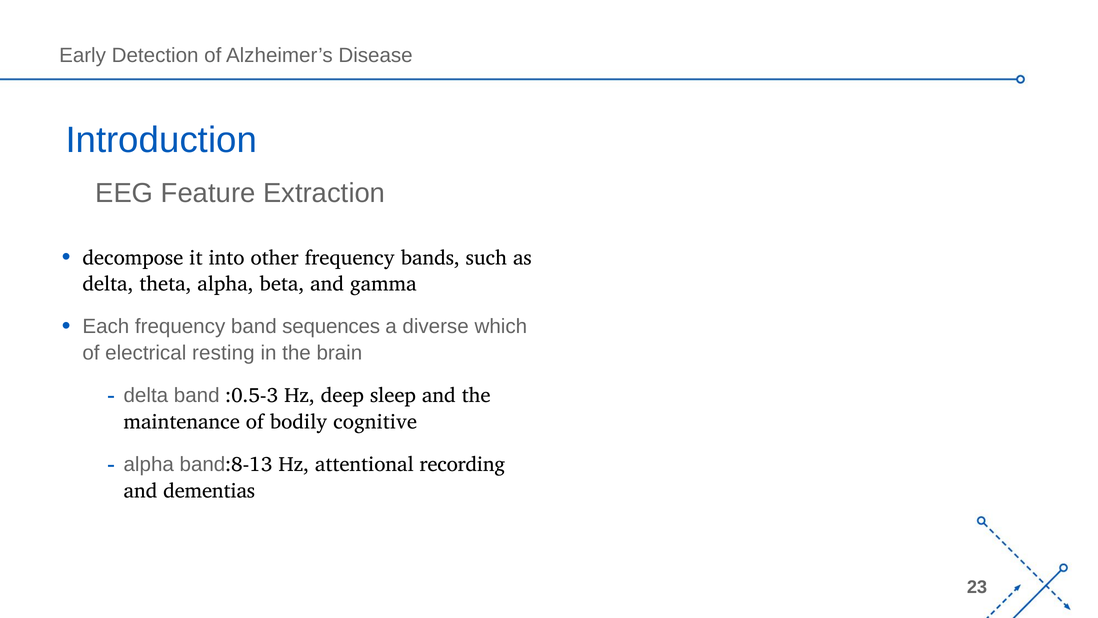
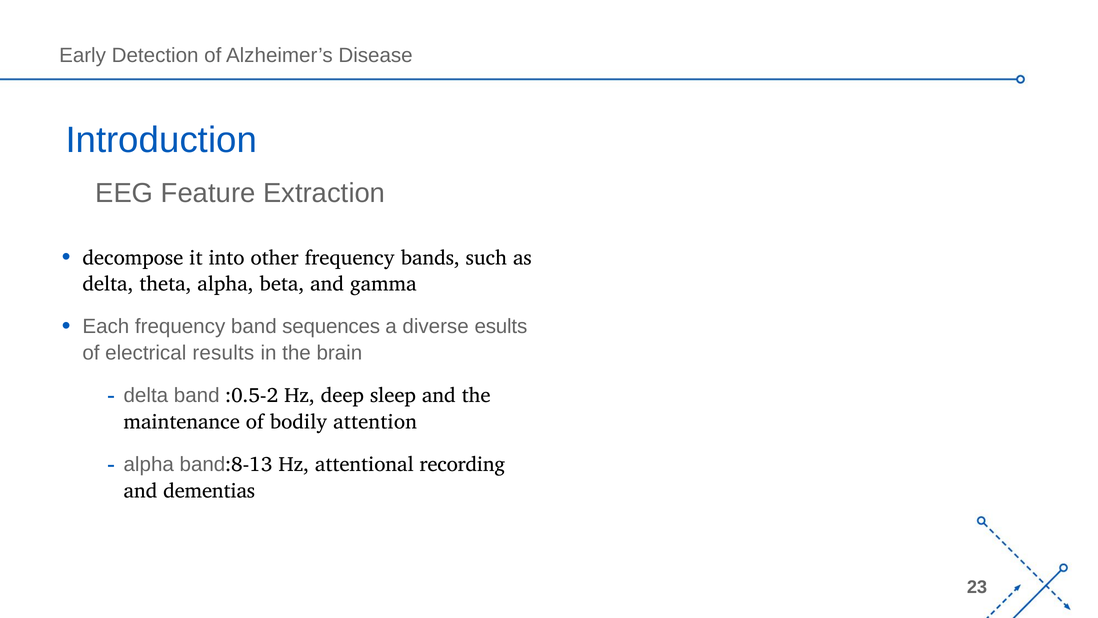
which: which -> esults (501, 326)
resting: resting -> results (223, 353)
:0.5-3: :0.5-3 -> :0.5-2 (252, 395)
cognitive: cognitive -> attention (375, 422)
